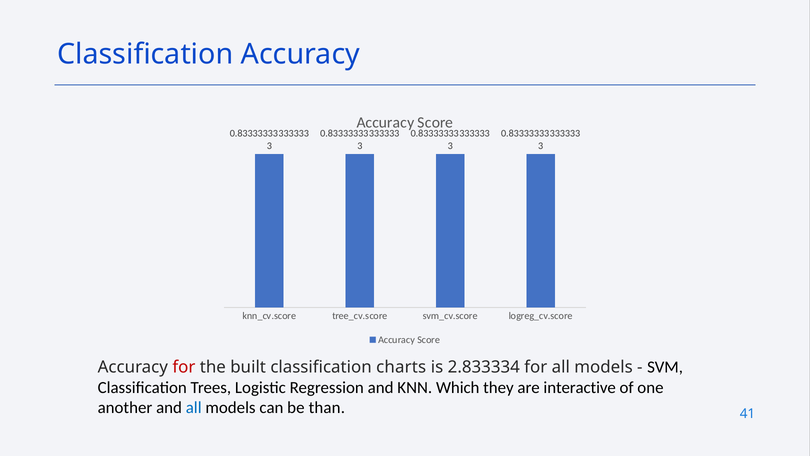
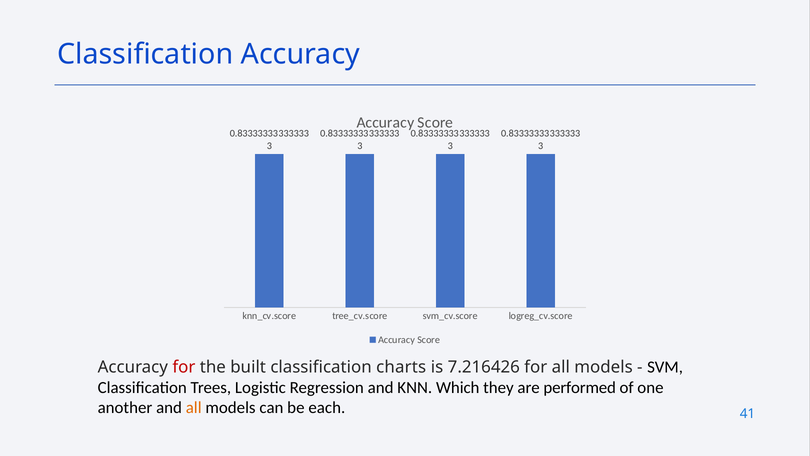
2.833334: 2.833334 -> 7.216426 (484, 367)
interactive: interactive -> performed (580, 387)
all colour: blue -> orange (194, 407)
than: than -> each (327, 407)
